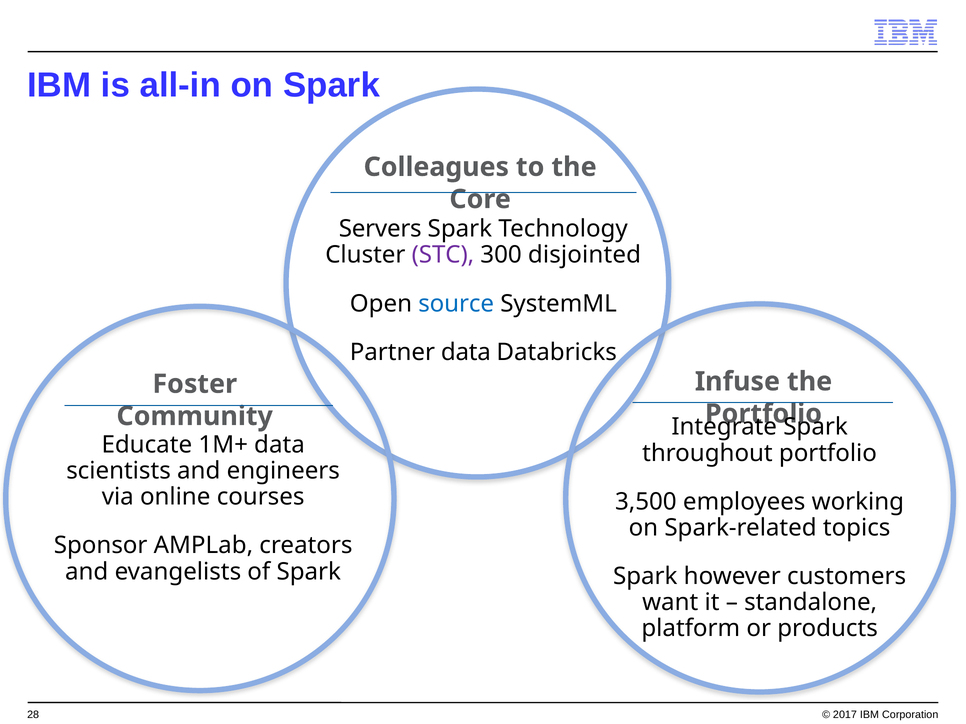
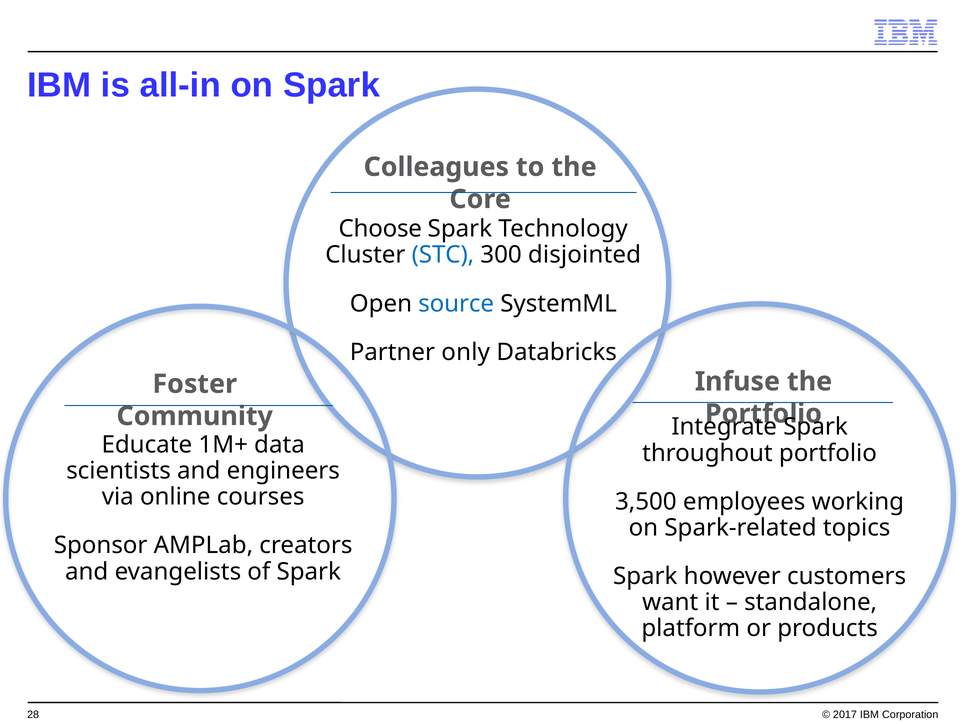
Servers: Servers -> Choose (380, 229)
STC colour: purple -> blue (443, 255)
data: data -> only (466, 352)
